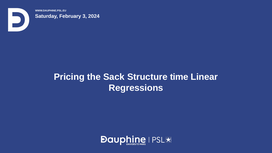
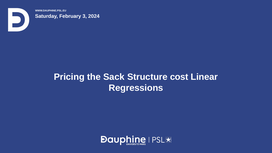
time: time -> cost (179, 77)
